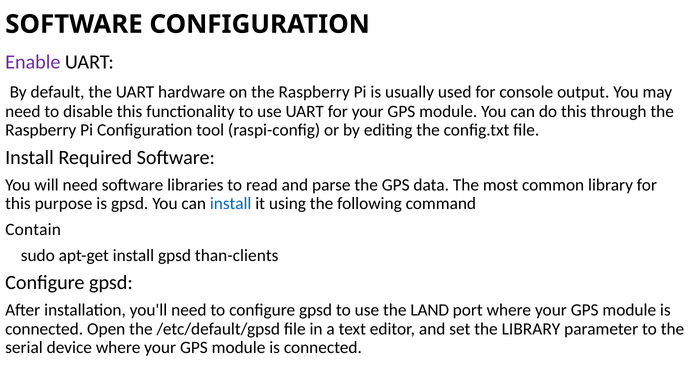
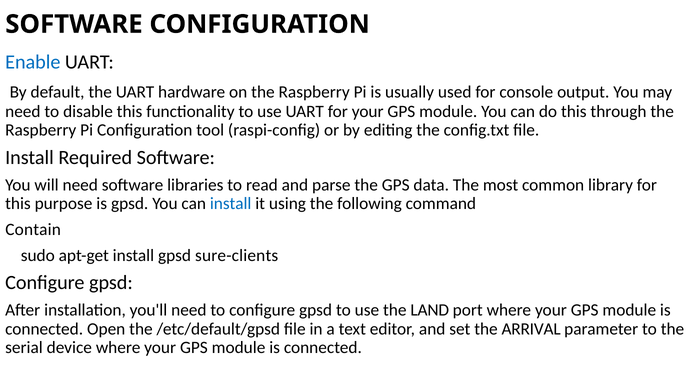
Enable colour: purple -> blue (33, 62)
than-clients: than-clients -> sure-clients (237, 256)
the LIBRARY: LIBRARY -> ARRIVAL (531, 329)
